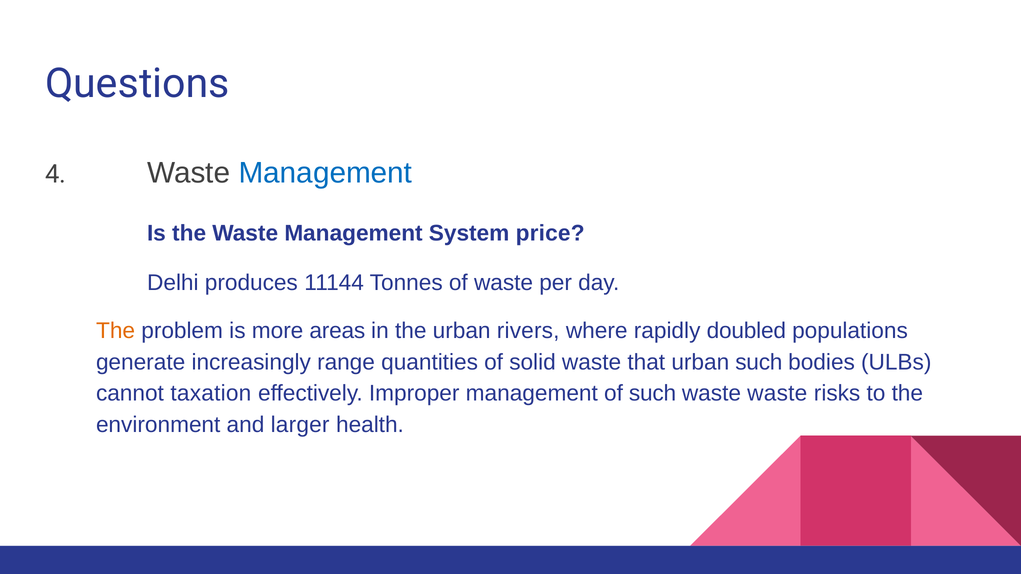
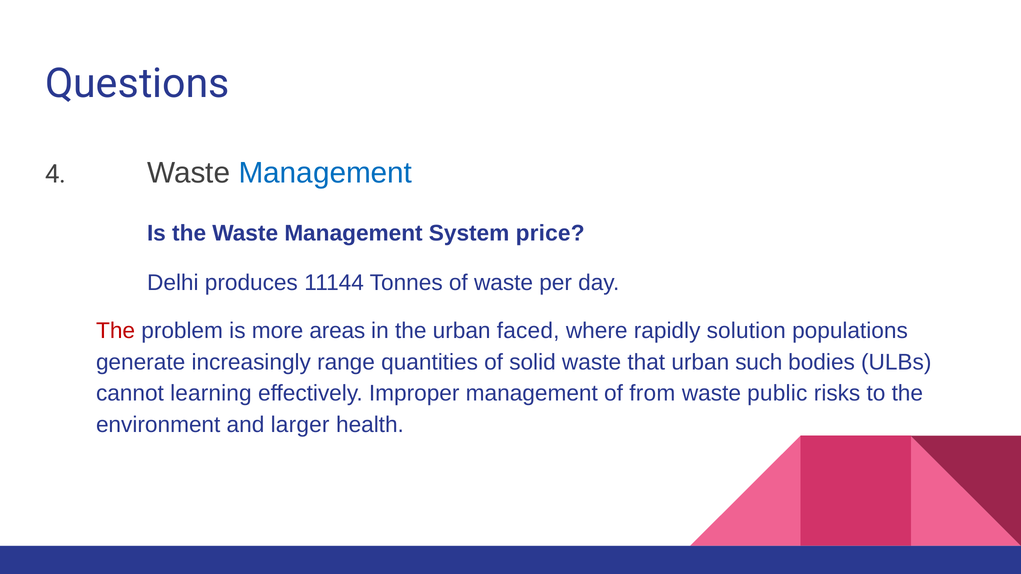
The colour: orange -> red (116, 331)
rivers: rivers -> faced (528, 331)
doubled: doubled -> solution (746, 331)
taxation: taxation -> learning (211, 394)
of such: such -> from (652, 394)
waste waste: waste -> public (777, 394)
